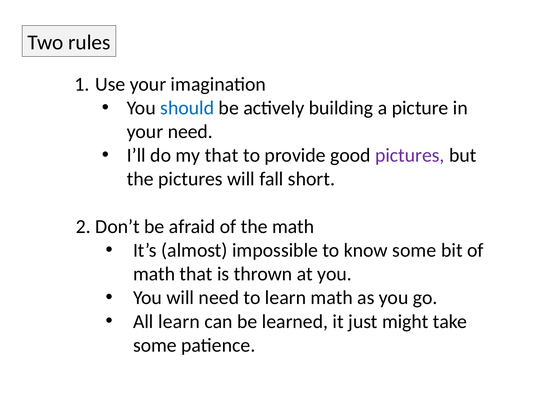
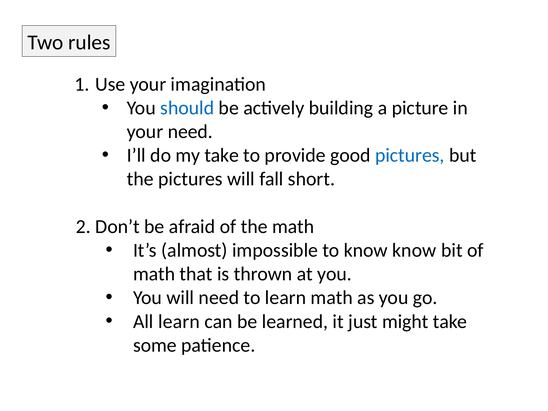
my that: that -> take (222, 155)
pictures colour: purple -> blue (410, 155)
know some: some -> know (414, 250)
